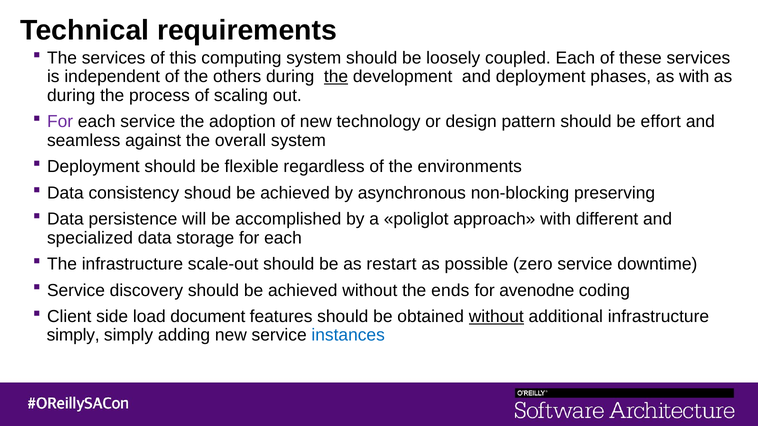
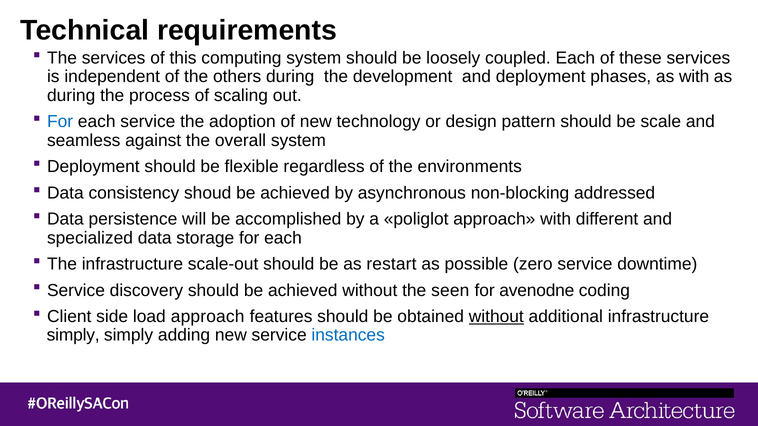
the underline: present -> none (336, 77)
For colour: purple -> blue (60, 122)
effort: effort -> scale (661, 122)
preserving: preserving -> addressed (615, 193)
ends: ends -> seen (450, 291)
load document: document -> approach (208, 317)
